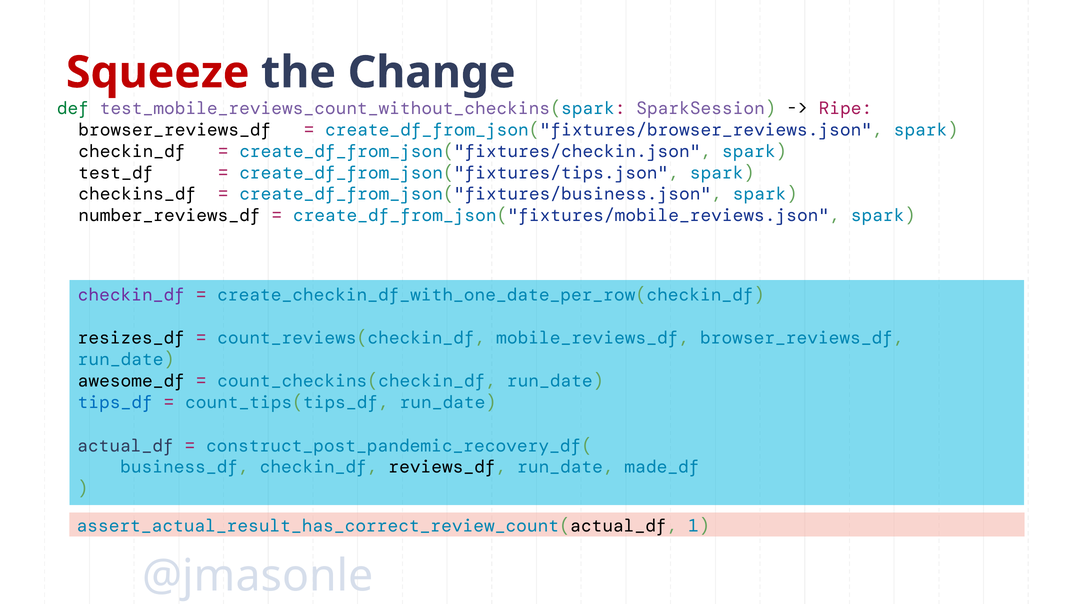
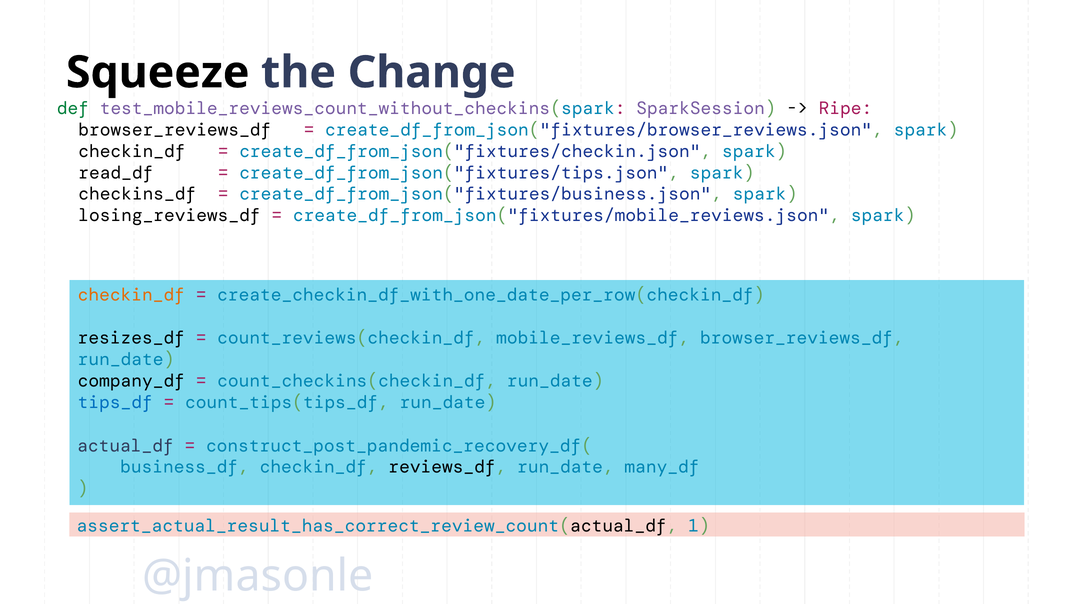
Squeeze colour: red -> black (158, 73)
test_df: test_df -> read_df (116, 172)
number_reviews_df: number_reviews_df -> losing_reviews_df (169, 215)
checkin_df colour: purple -> orange (131, 295)
awesome_df: awesome_df -> company_df (131, 381)
made_df: made_df -> many_df (662, 467)
